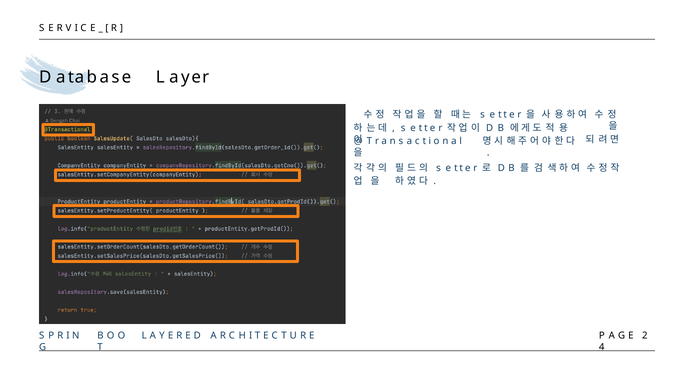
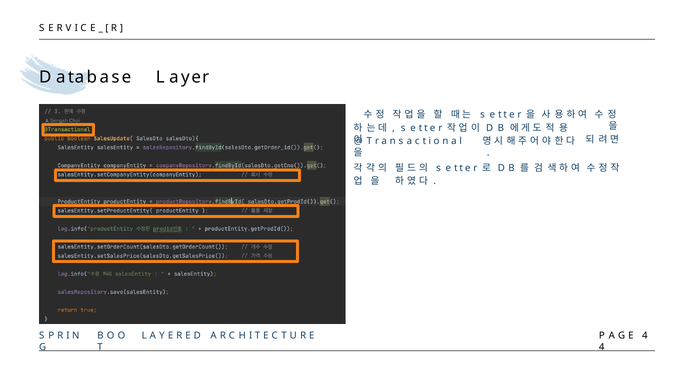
E 2: 2 -> 4 (645, 336)
